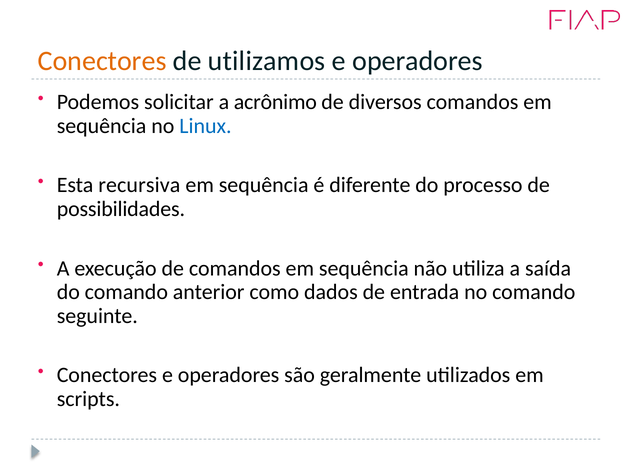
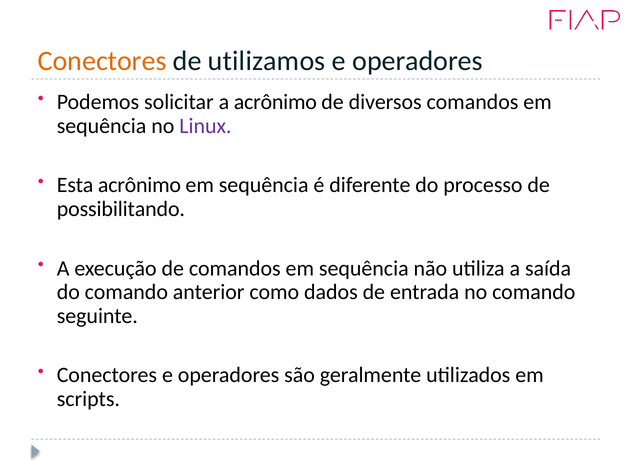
Linux colour: blue -> purple (205, 126)
Esta recursiva: recursiva -> acrônimo (139, 185)
possibilidades: possibilidades -> possibilitando (121, 209)
